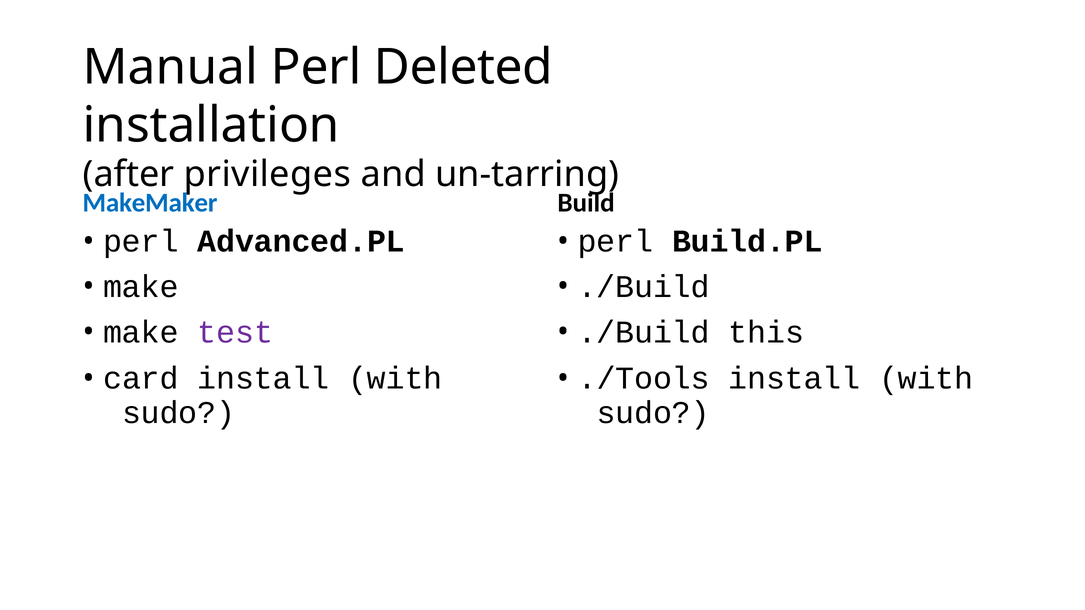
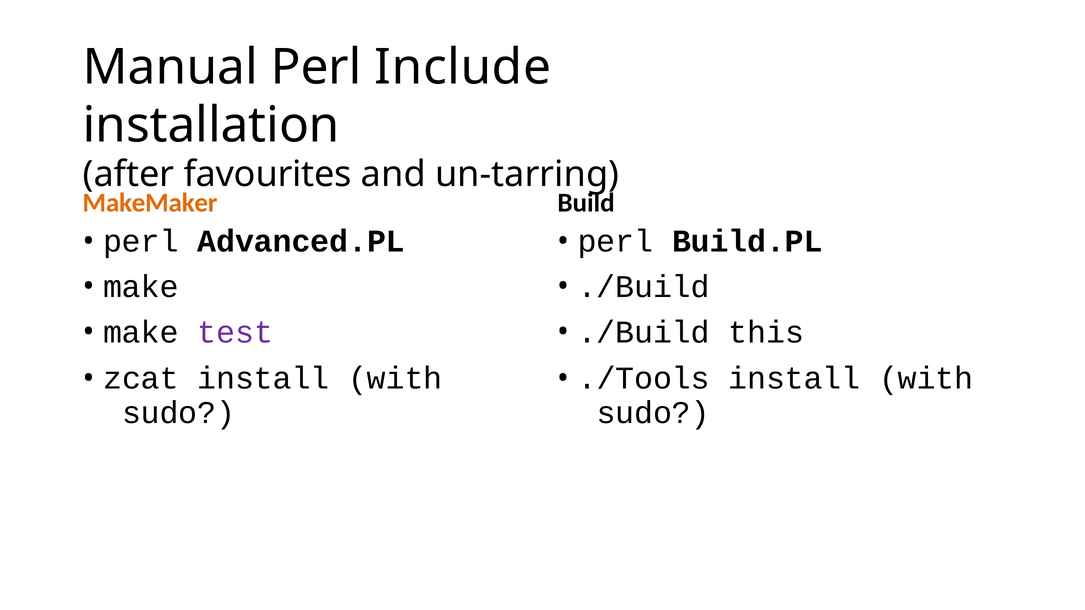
Deleted: Deleted -> Include (463, 68)
privileges: privileges -> favourites (268, 174)
MakeMaker colour: blue -> orange (150, 203)
card: card -> zcat (141, 379)
